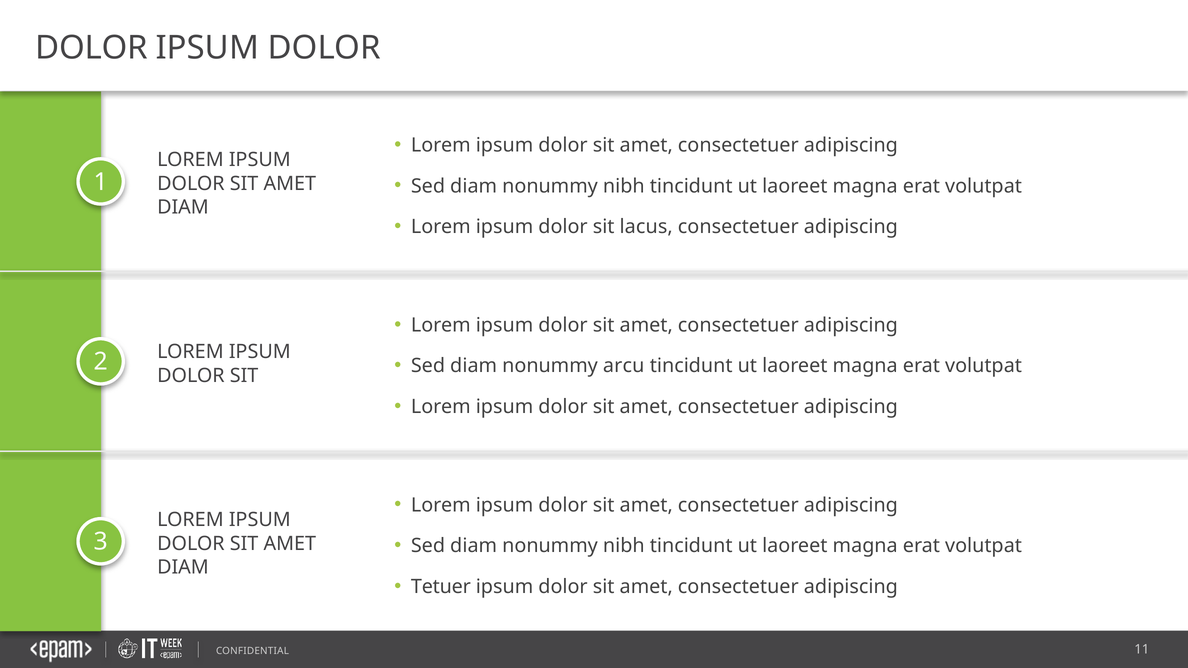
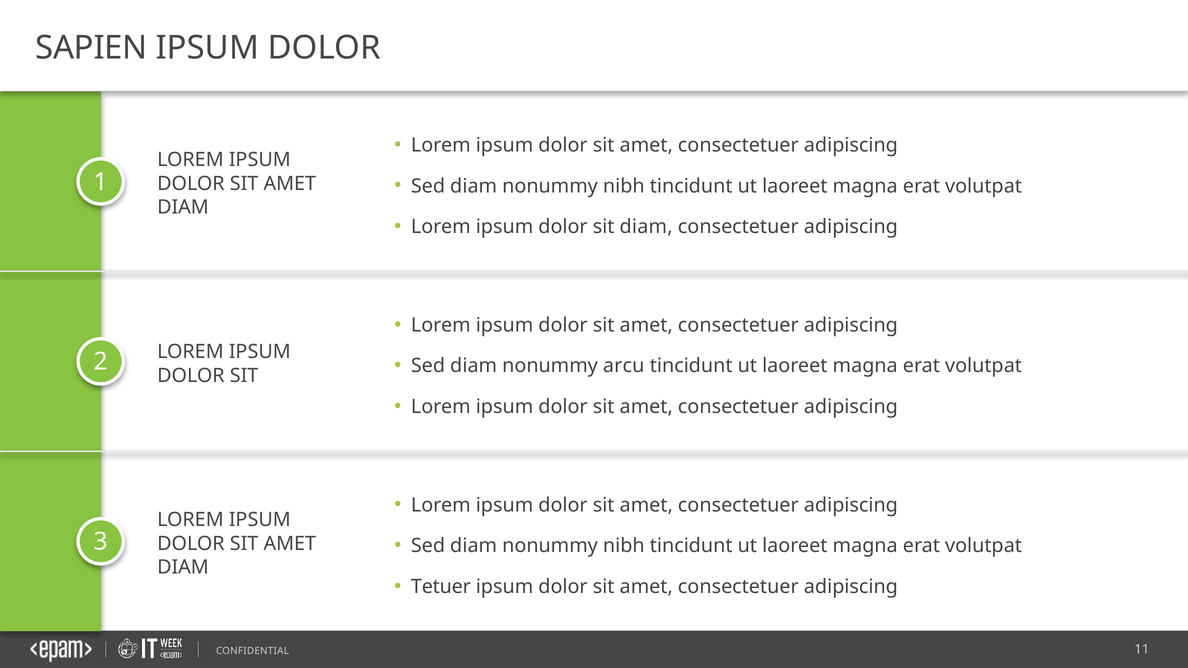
DOLOR: DOLOR -> SAPIEN (91, 48)
sit lacus: lacus -> diam (646, 227)
